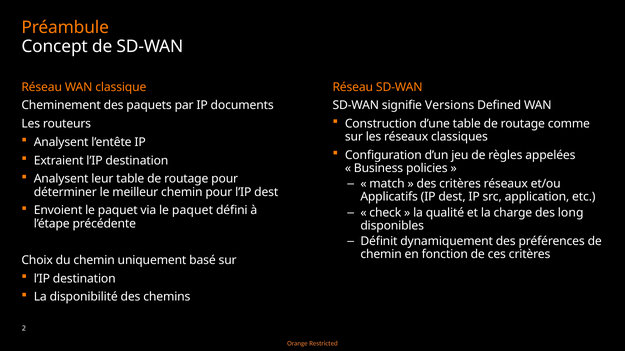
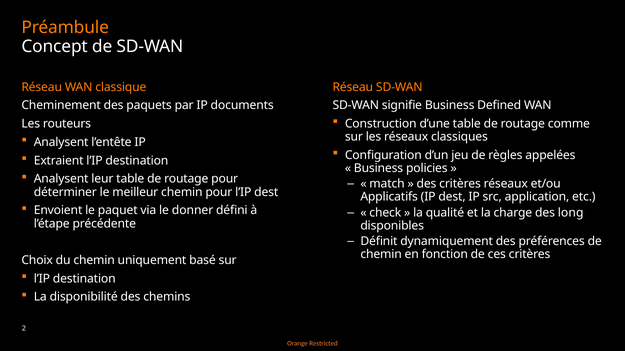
signifie Versions: Versions -> Business (450, 106)
via le paquet: paquet -> donner (193, 211)
